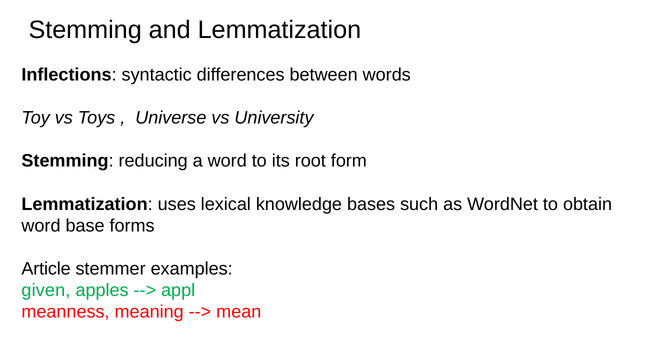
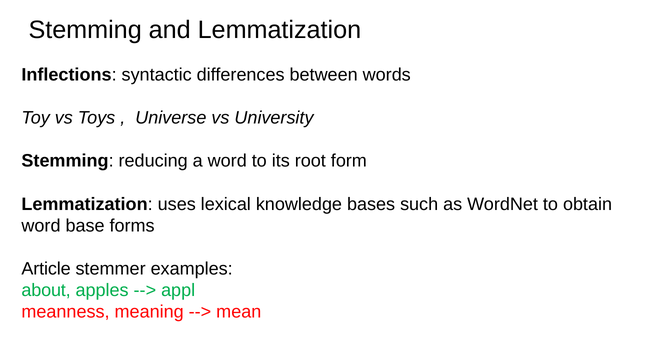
given: given -> about (46, 291)
